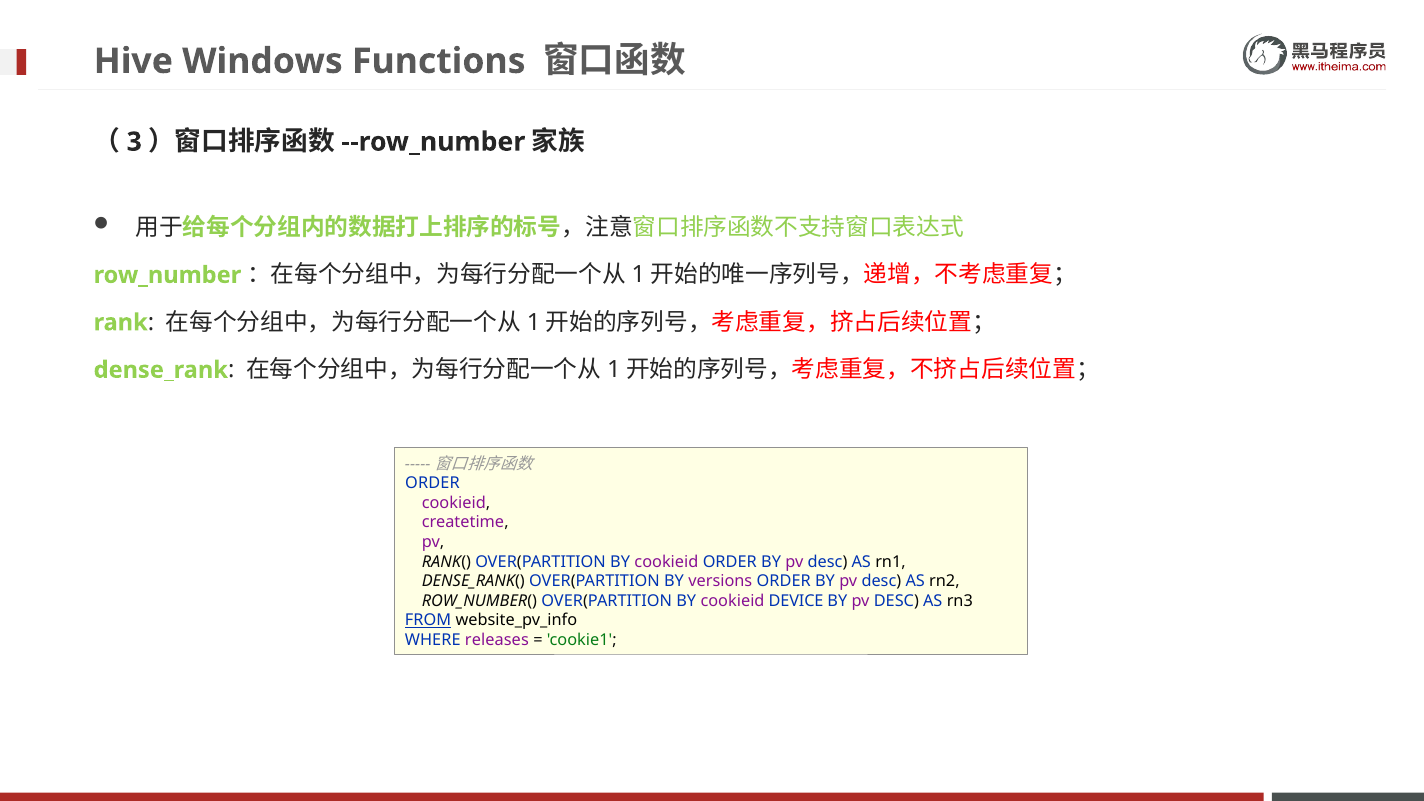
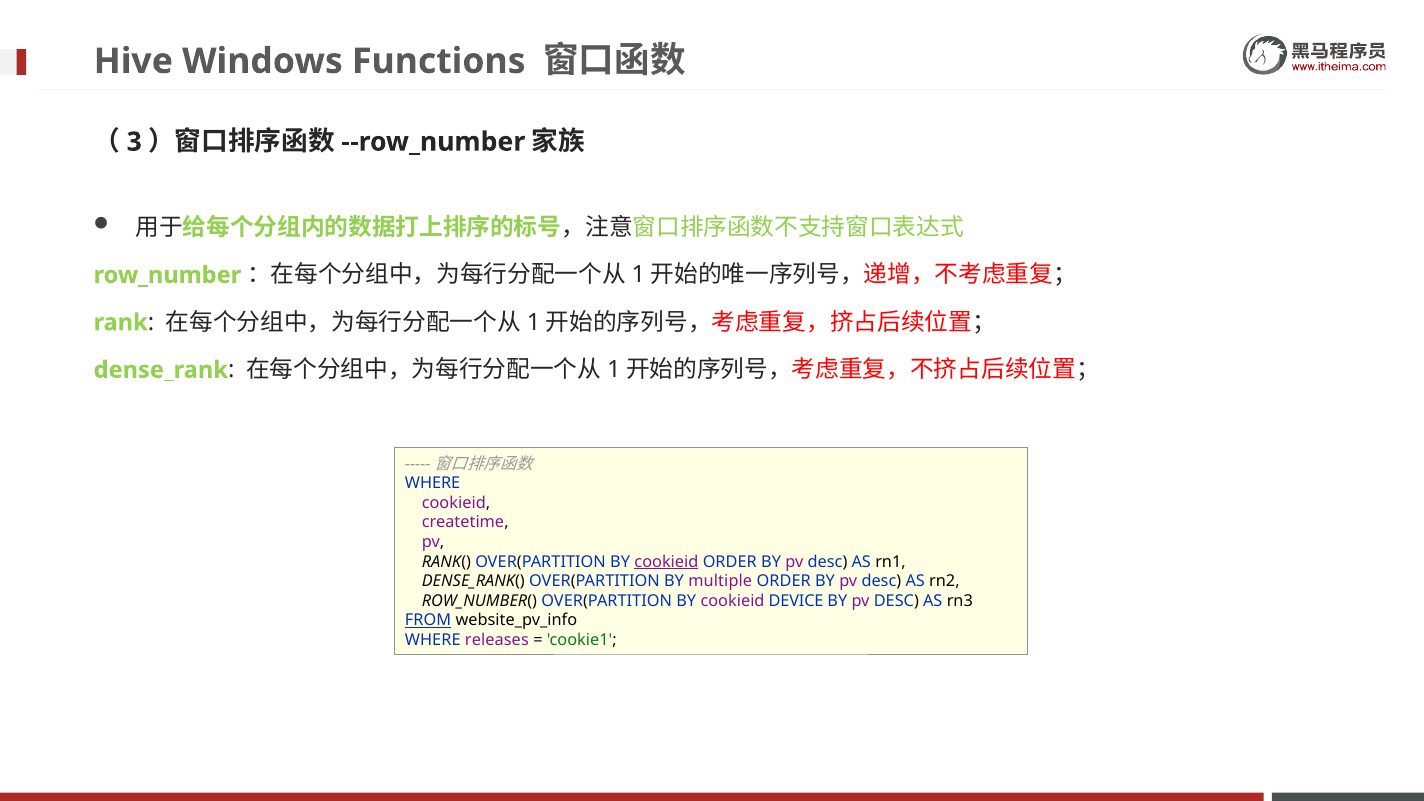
ORDER: ORDER -> WHERE (433, 483)
cookieid underline: none -> present (666, 562)
versions: versions -> multiple (720, 581)
